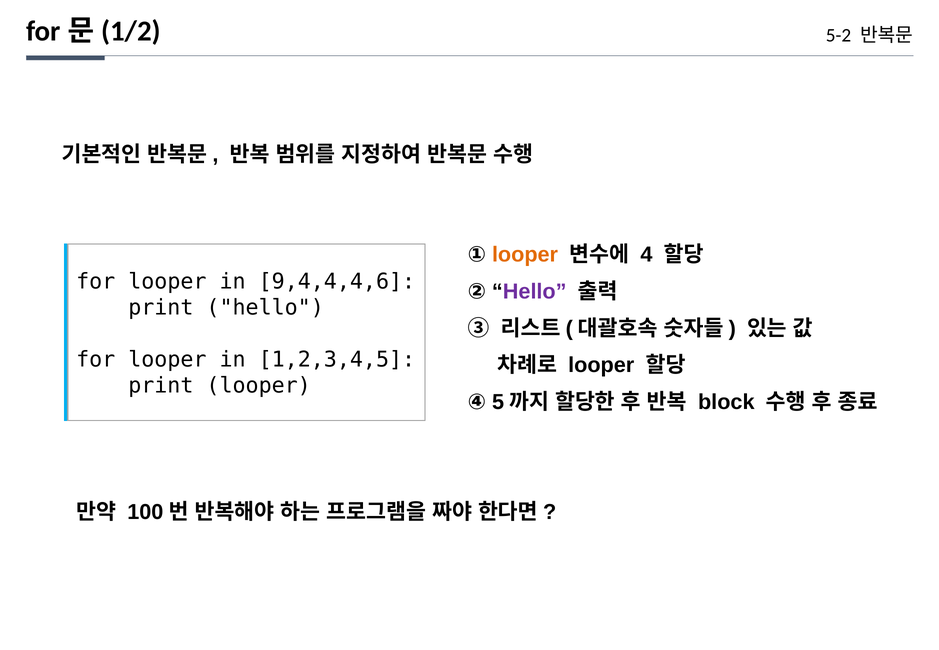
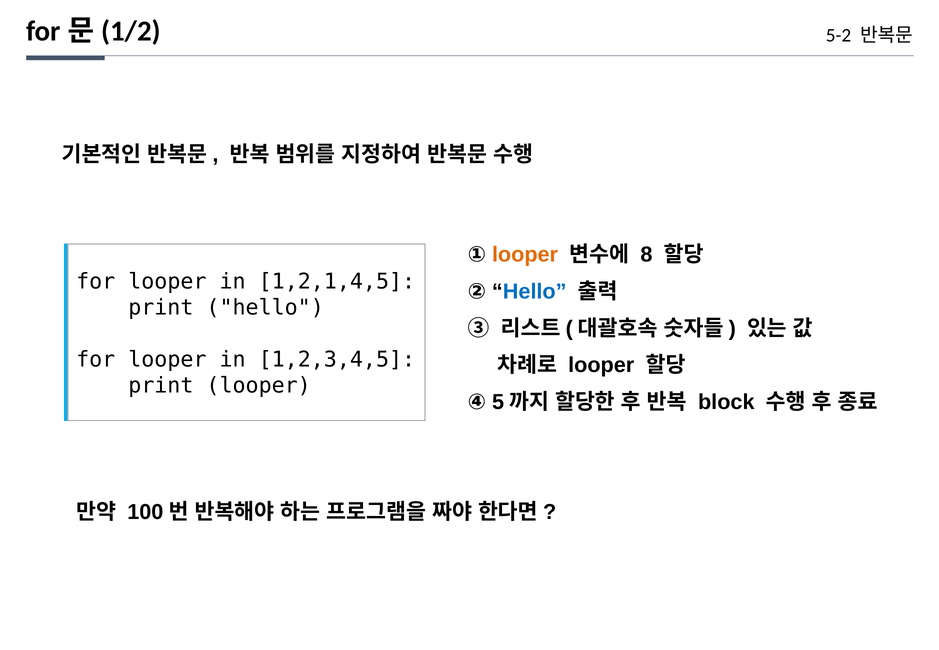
4: 4 -> 8 (647, 255)
9,4,4,4,6: 9,4,4,4,6 -> 1,2,1,4,5 (337, 282)
Hello colour: purple -> blue (535, 292)
